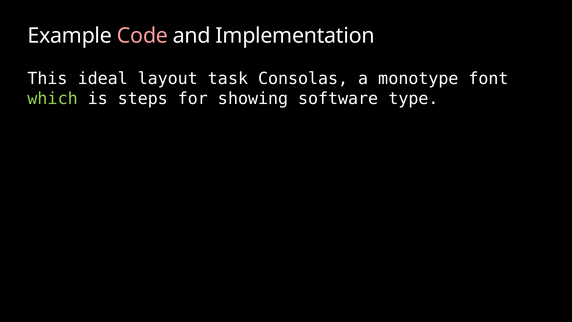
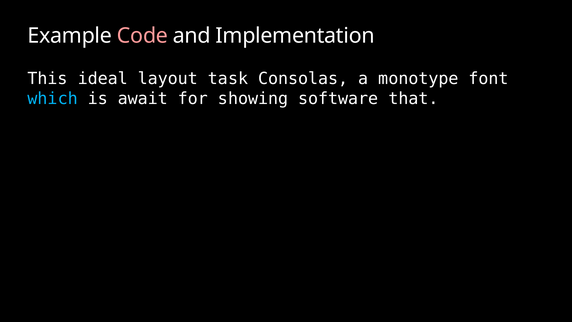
which colour: light green -> light blue (53, 99)
steps: steps -> await (143, 99)
type: type -> that (413, 99)
